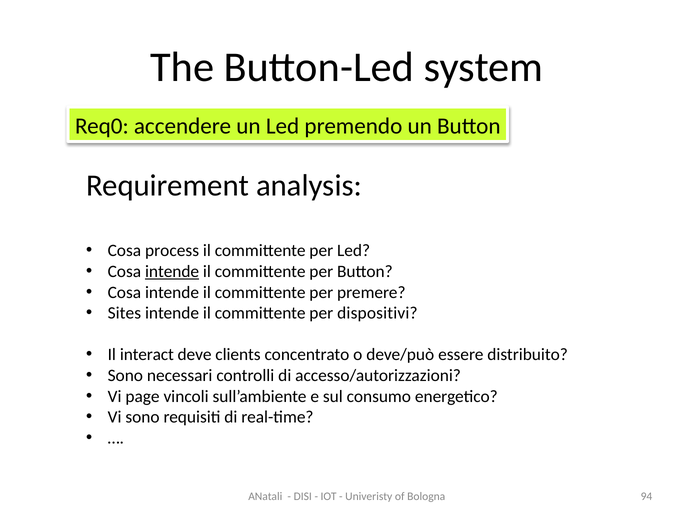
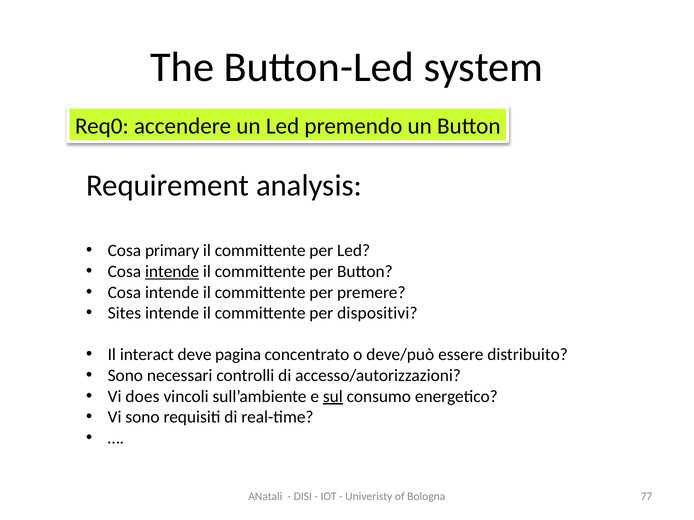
process: process -> primary (172, 251)
clients: clients -> pagina (238, 355)
page: page -> does (142, 397)
sul underline: none -> present (333, 397)
94: 94 -> 77 (646, 497)
